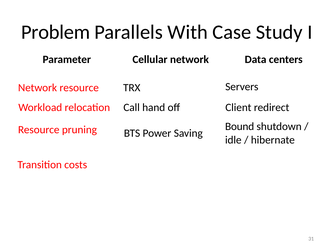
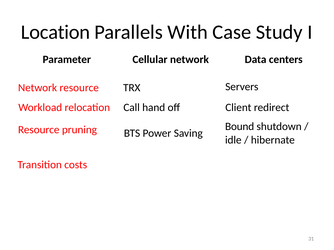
Problem: Problem -> Location (56, 32)
